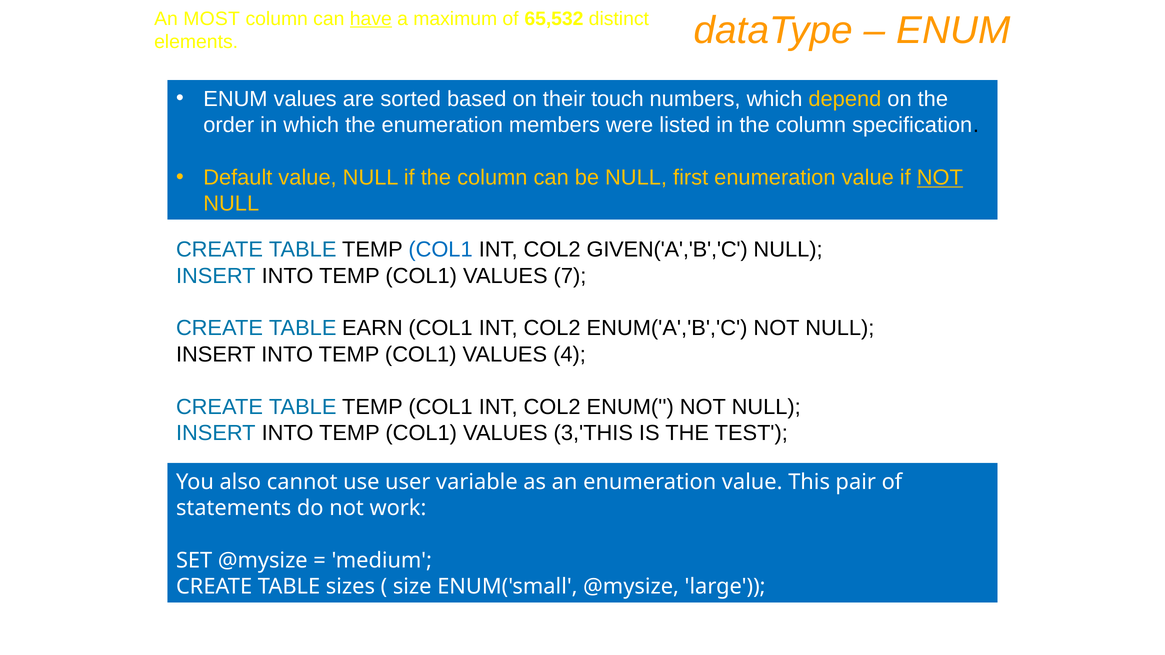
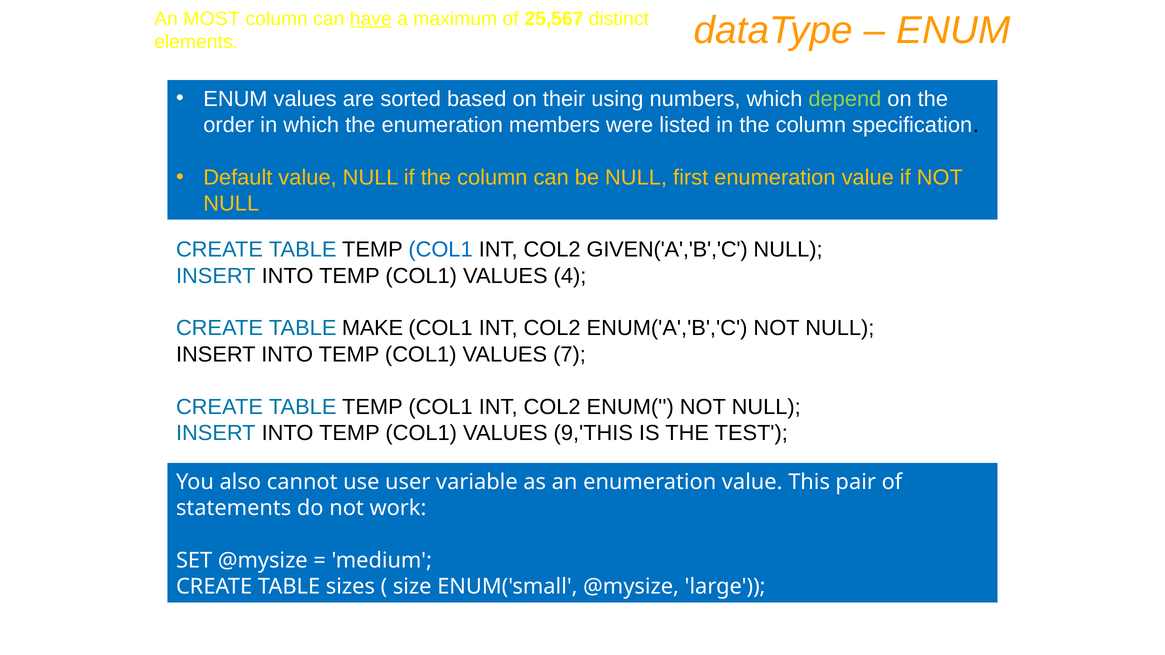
65,532: 65,532 -> 25,567 (554, 19)
touch: touch -> using (617, 99)
depend colour: yellow -> light green (845, 99)
NOT underline: present -> none (940, 178)
7: 7 -> 4 (570, 276)
EARN: EARN -> MAKE (372, 328)
4: 4 -> 7 (570, 355)
3,'THIS: 3,'THIS -> 9,'THIS (593, 433)
